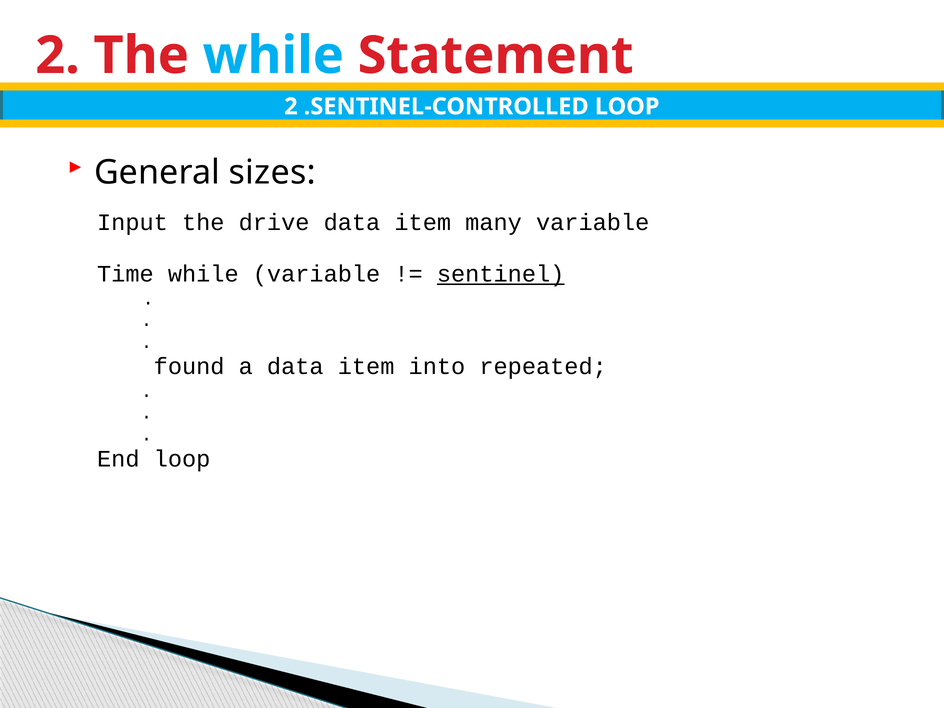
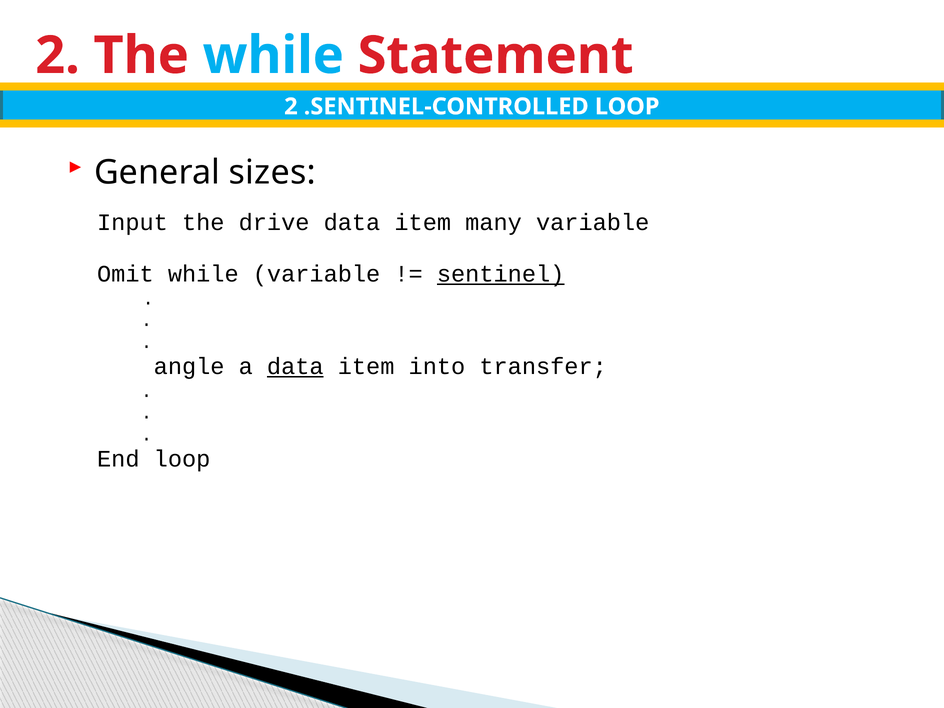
Time: Time -> Omit (125, 274)
found: found -> angle (189, 366)
data underline: none -> present (295, 366)
repeated: repeated -> transfer (543, 366)
